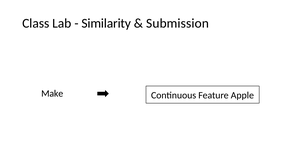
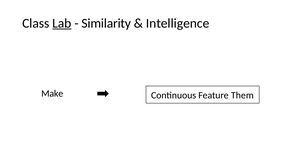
Lab underline: none -> present (62, 23)
Submission: Submission -> Intelligence (178, 23)
Apple: Apple -> Them (242, 95)
